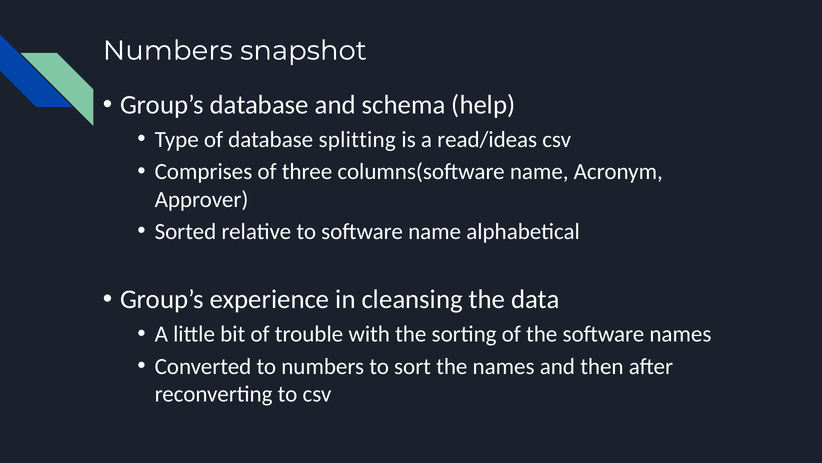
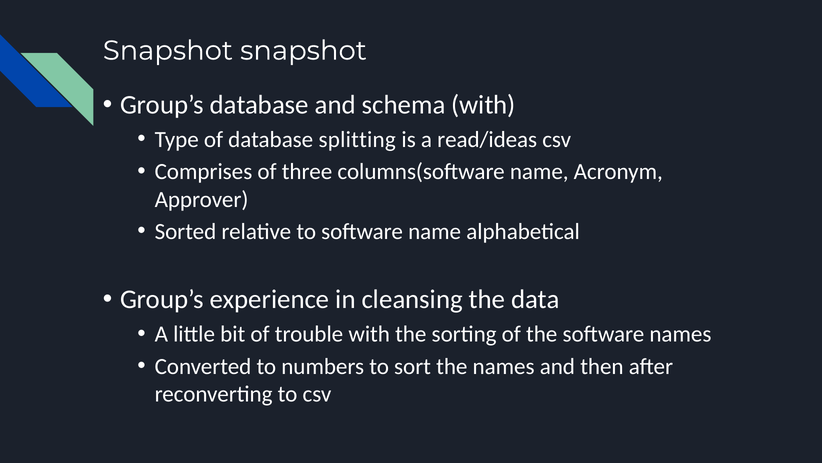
Numbers: Numbers -> Snapshot (168, 51)
schema help: help -> with (483, 105)
